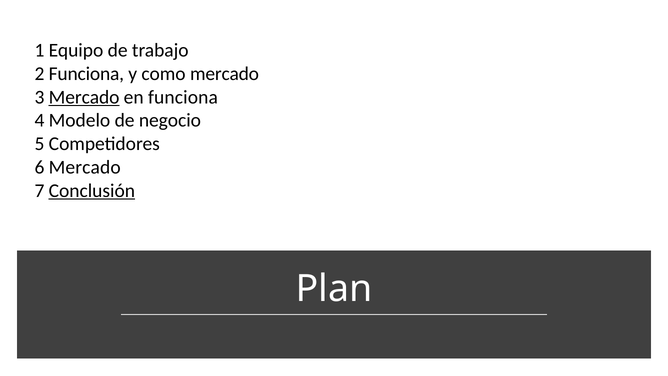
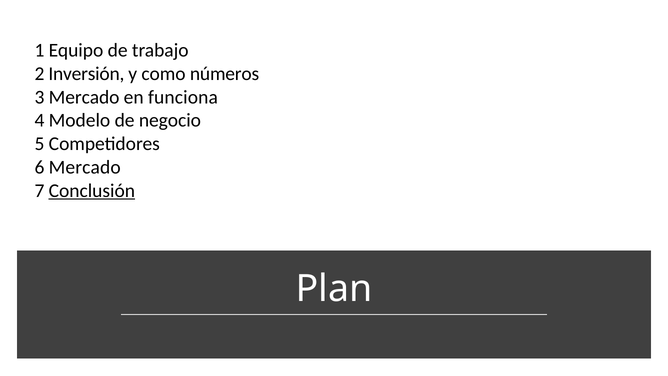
2 Funciona: Funciona -> Inversión (86, 74)
como mercado: mercado -> números (225, 74)
Mercado underline: present -> none (84, 97)
